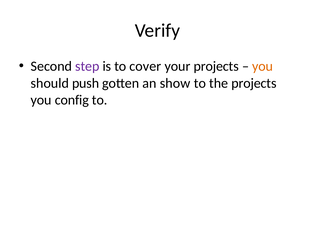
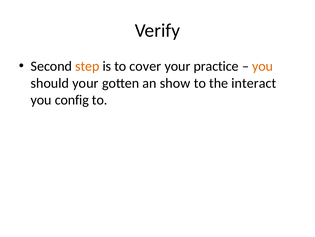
step colour: purple -> orange (87, 66)
your projects: projects -> practice (216, 66)
should push: push -> your (85, 83)
the projects: projects -> interact (254, 83)
